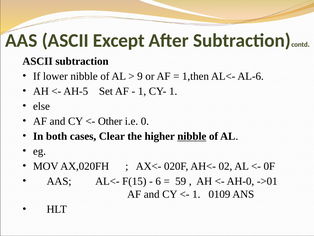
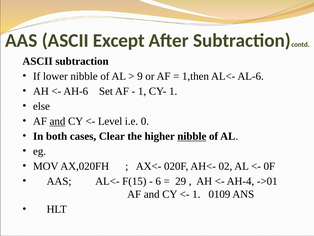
AH-5: AH-5 -> AH-6 (76, 91)
and underline: none -> present (57, 121)
Other: Other -> Level (110, 121)
59: 59 -> 29 (181, 181)
AH-0: AH-0 -> AH-4 (240, 181)
